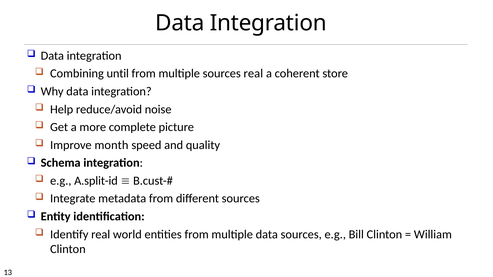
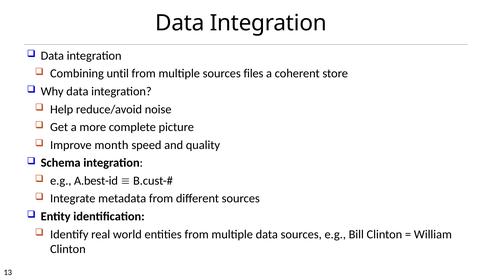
sources real: real -> files (253, 74)
A.split-id: A.split-id -> A.best-id (96, 181)
